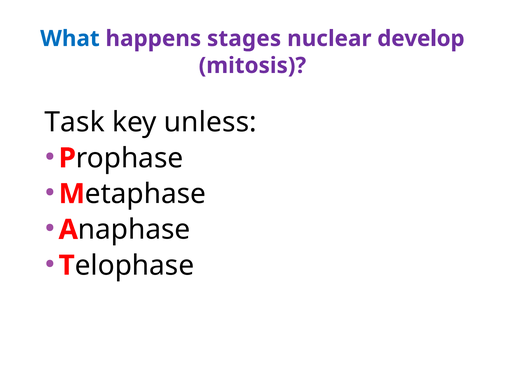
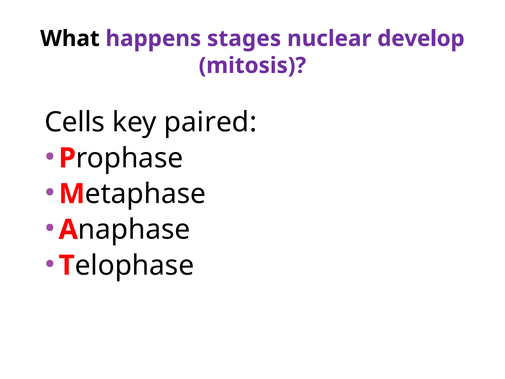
What colour: blue -> black (70, 39)
Task: Task -> Cells (75, 122)
unless: unless -> paired (210, 122)
